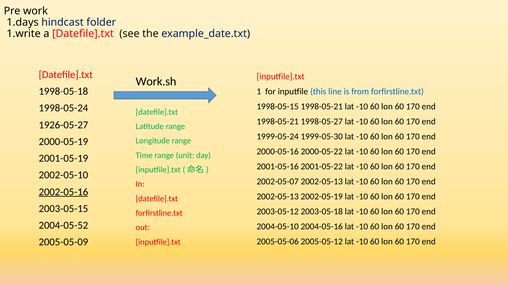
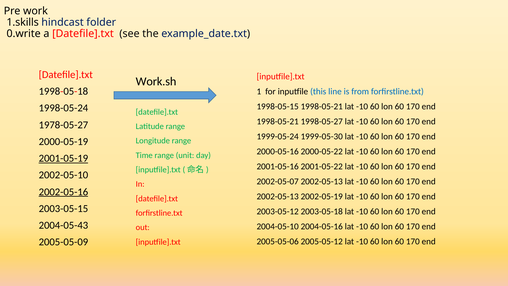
1.days: 1.days -> 1.skills (23, 22)
1.write: 1.write -> 0.write (24, 34)
1926-05-27: 1926-05-27 -> 1978-05-27 (63, 125)
2001-05-19 underline: none -> present (63, 158)
2004-05-52: 2004-05-52 -> 2004-05-43 (63, 225)
